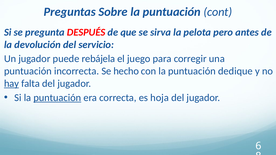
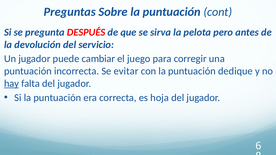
rebájela: rebájela -> cambiar (98, 59)
hecho: hecho -> evitar (126, 71)
puntuación underline: present -> none (57, 98)
